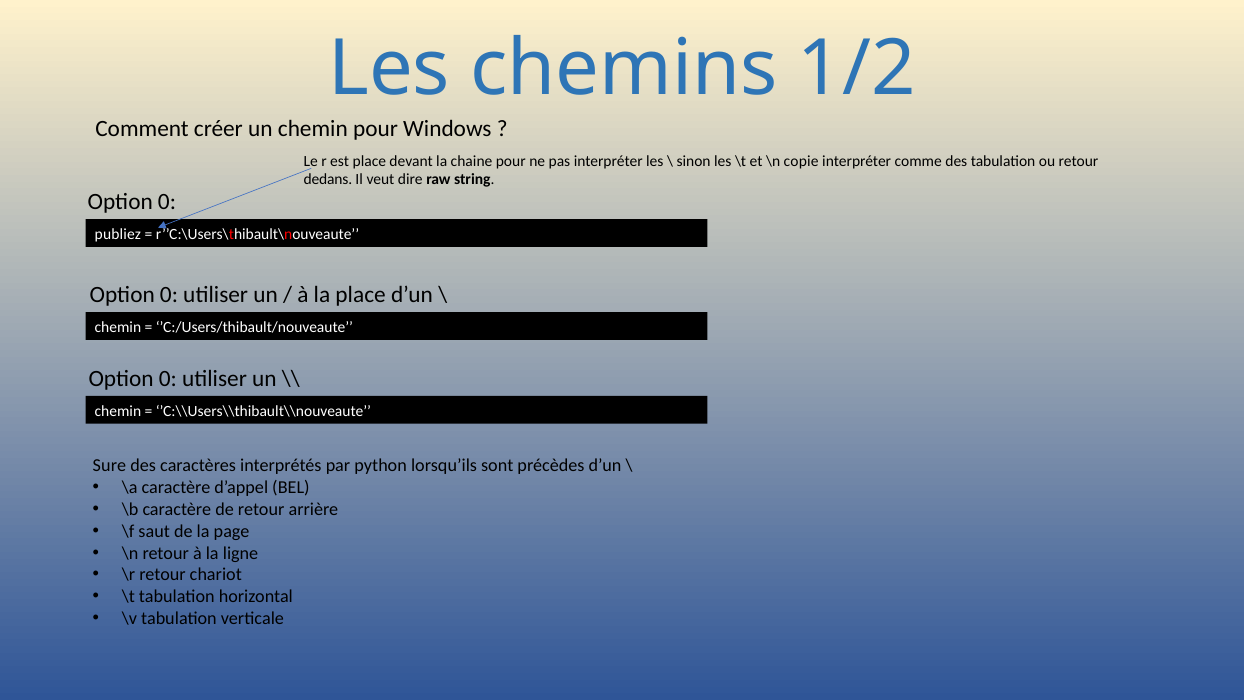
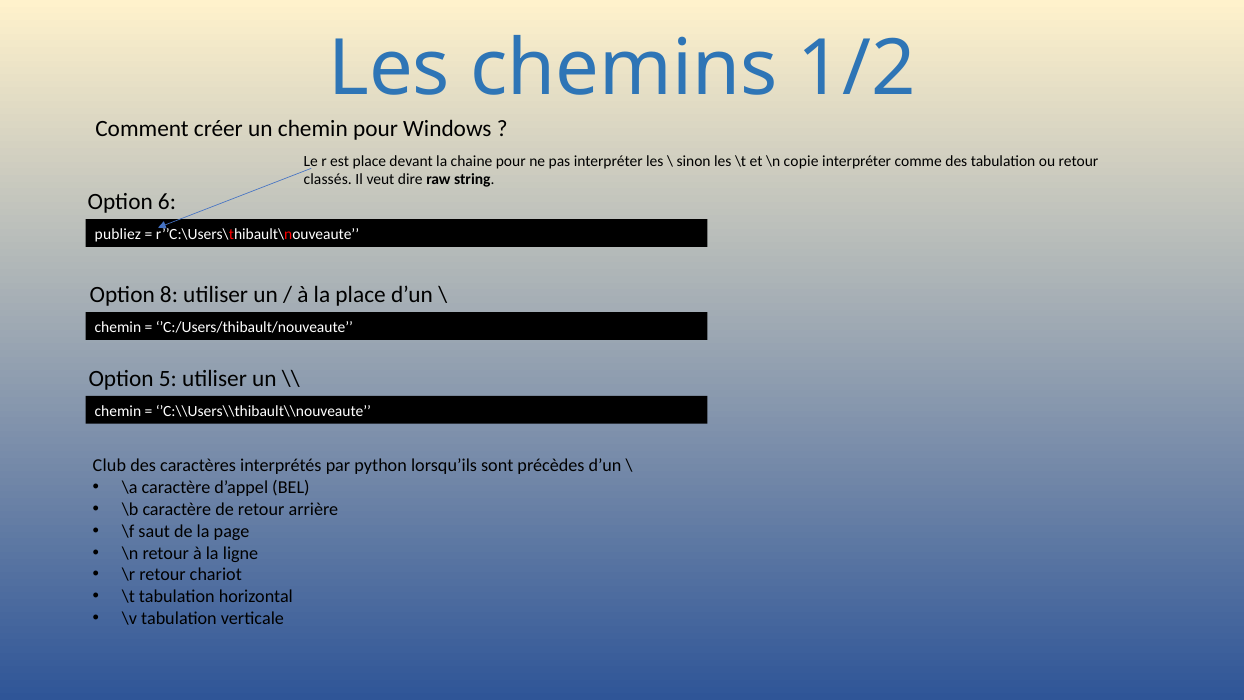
dedans: dedans -> classés (328, 180)
0: 0 -> 6 (167, 201)
0: 0 -> 8 (169, 295)
0: 0 -> 5 (168, 378)
Sure: Sure -> Club (109, 466)
